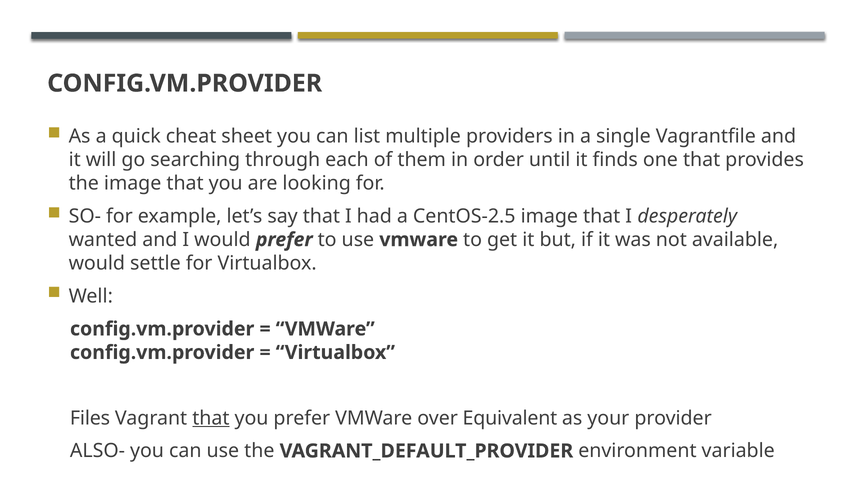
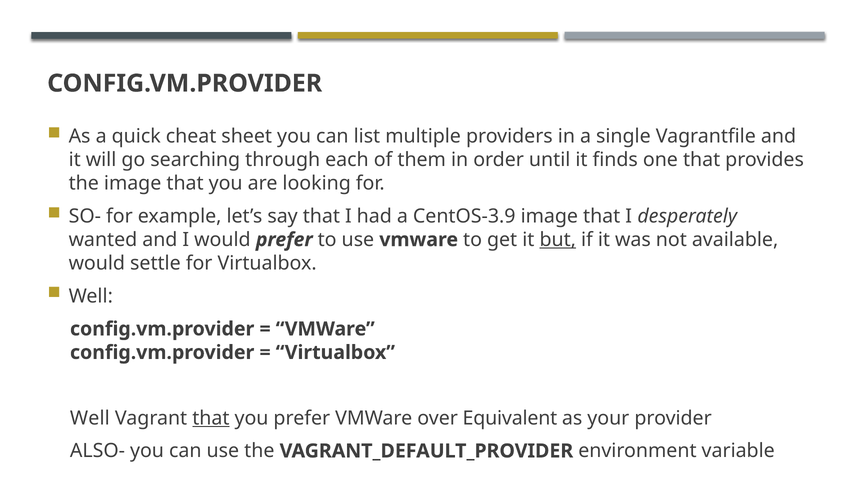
CentOS-2.5: CentOS-2.5 -> CentOS-3.9 (464, 216)
but underline: none -> present (558, 239)
Files: Files -> Well (90, 418)
